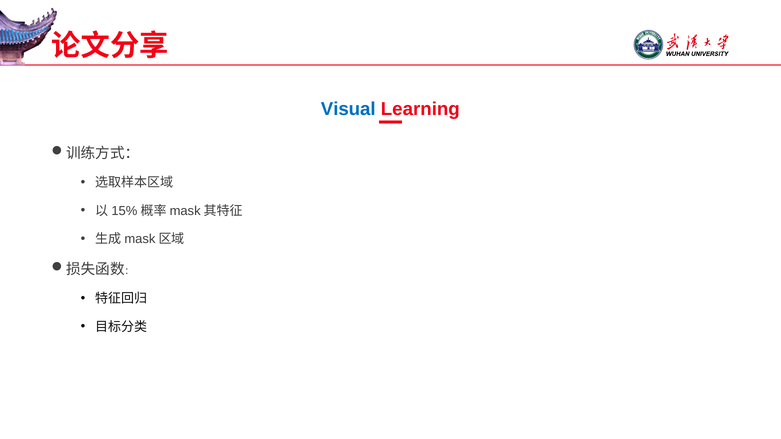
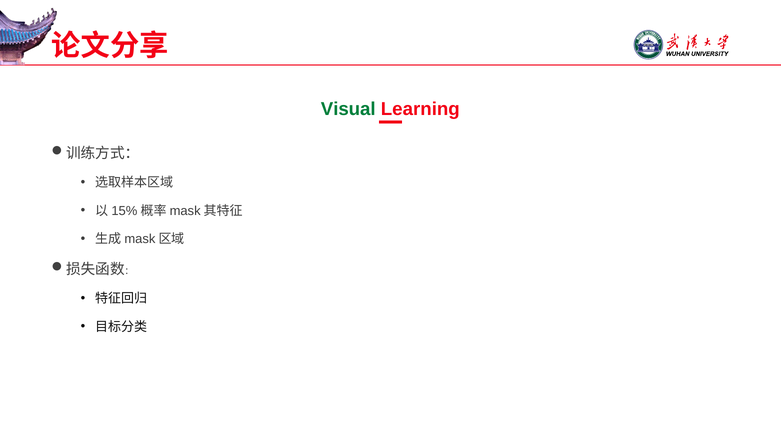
Visual colour: blue -> green (348, 109)
